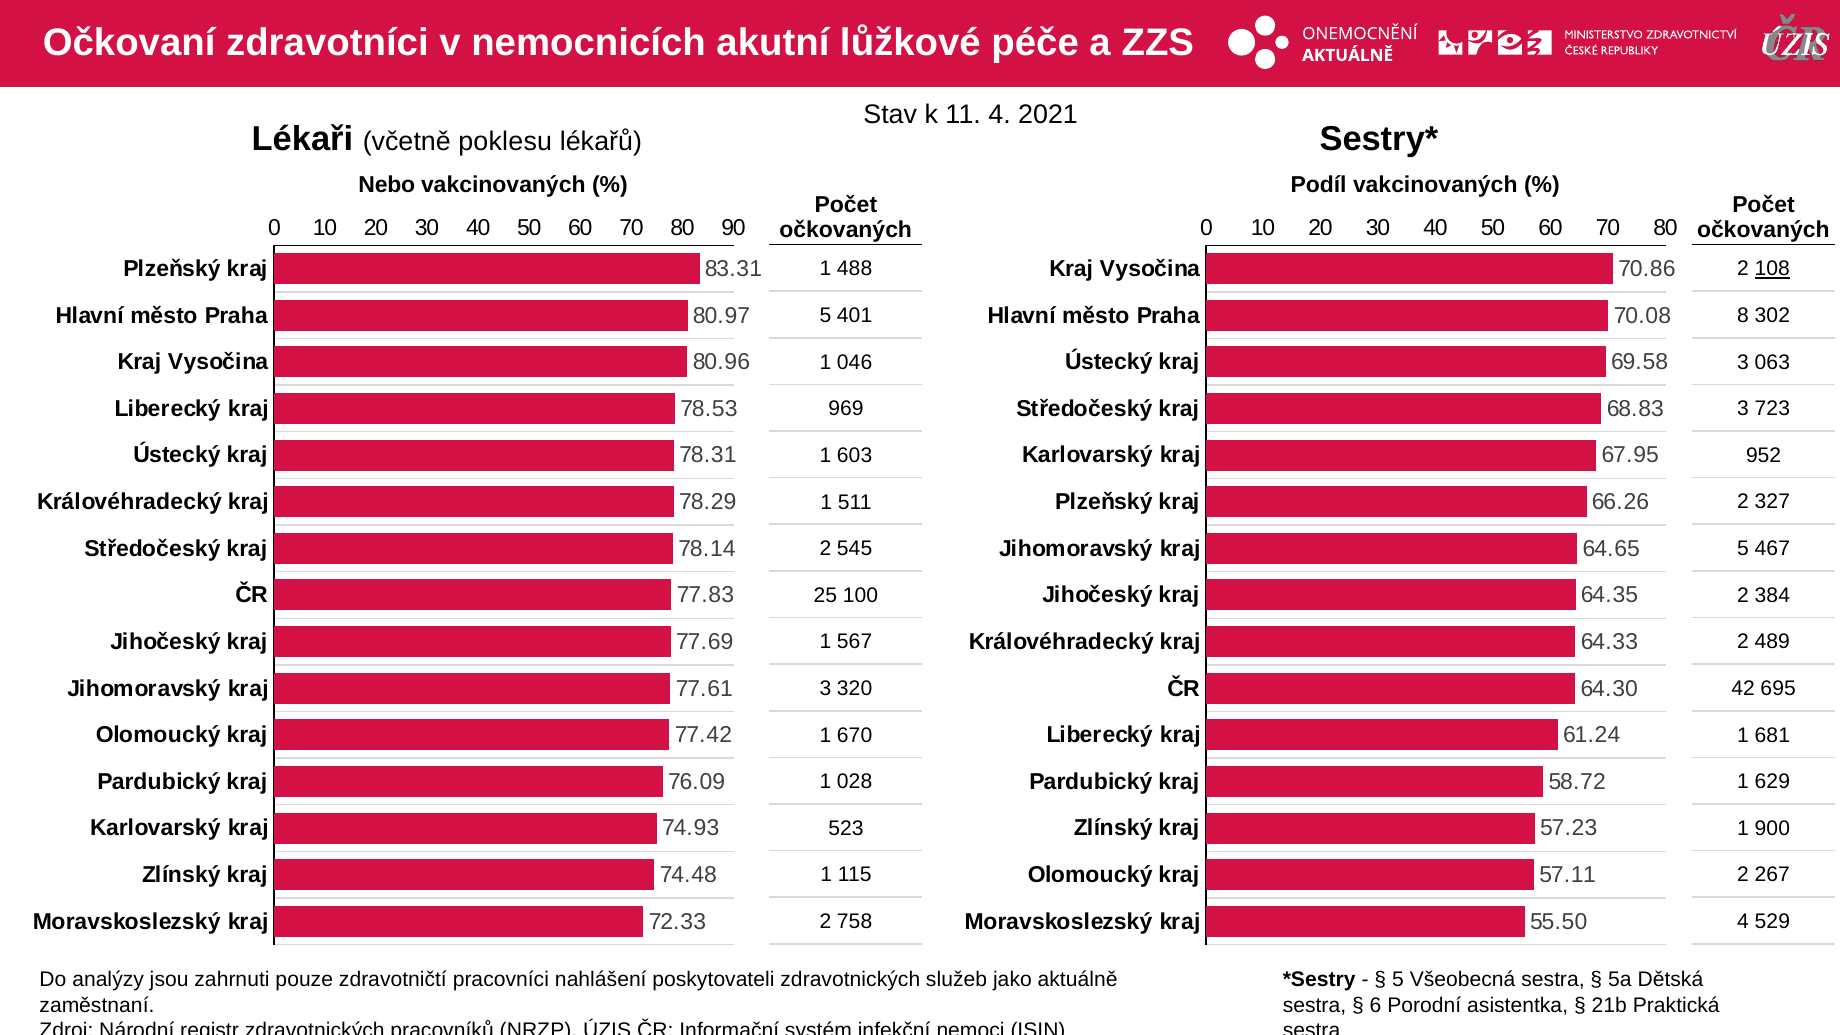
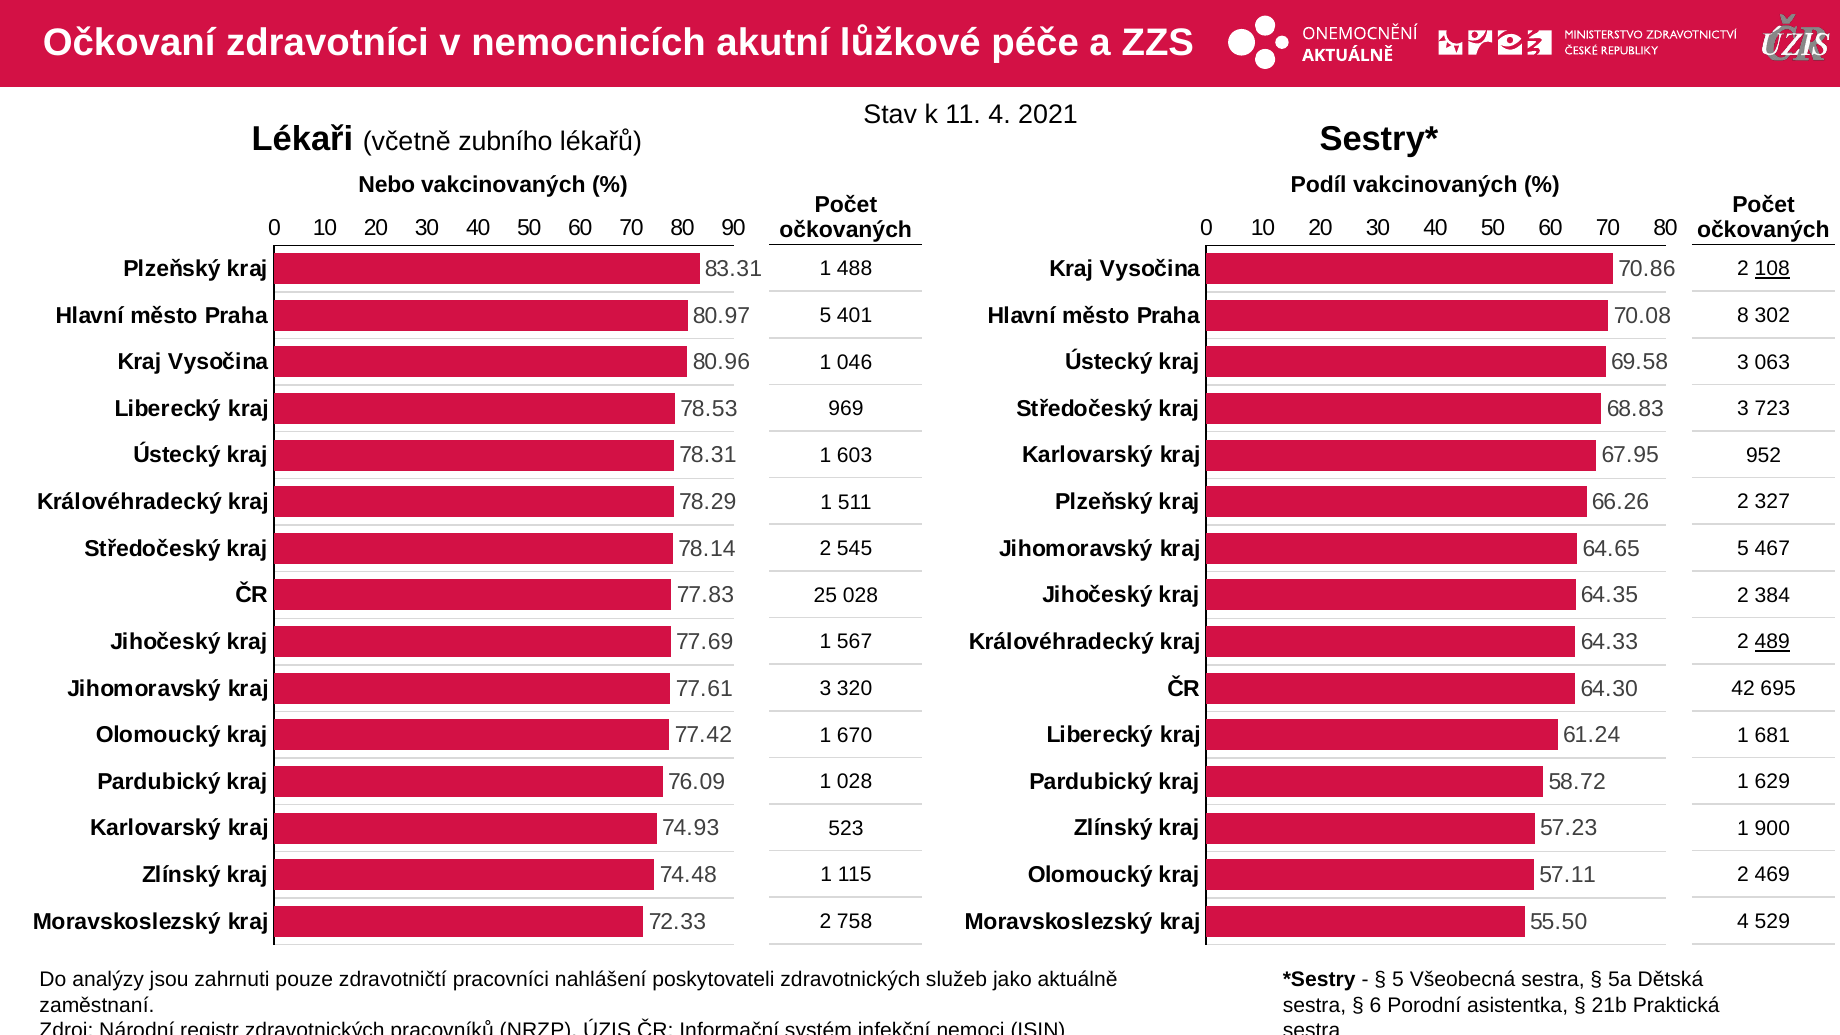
poklesu: poklesu -> zubního (505, 142)
25 100: 100 -> 028 (860, 595)
489 underline: none -> present (1772, 642)
267: 267 -> 469 (1772, 875)
